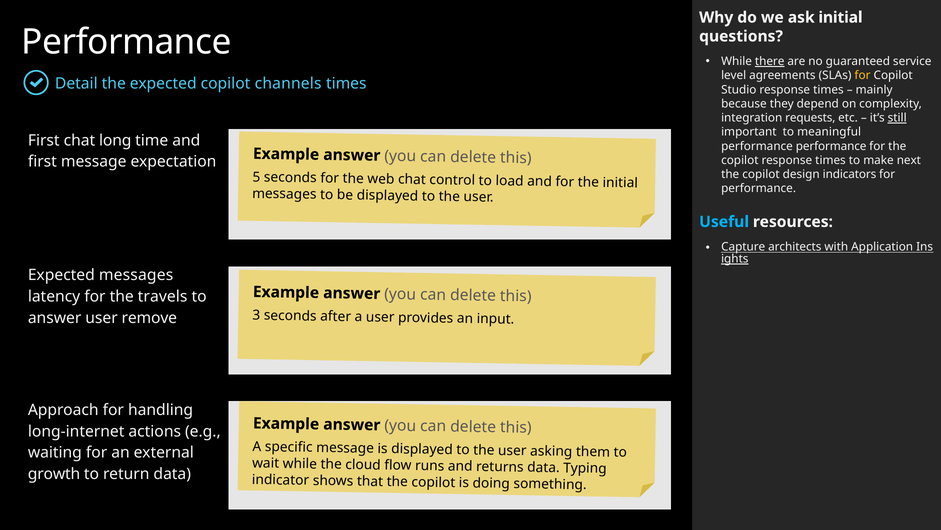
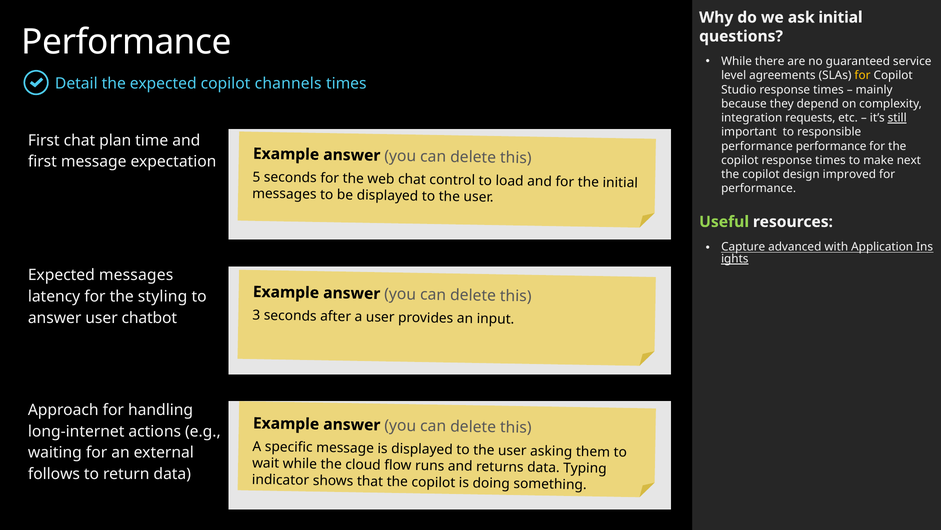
there underline: present -> none (770, 61)
meaningful: meaningful -> responsible (829, 132)
long: long -> plan (115, 140)
indicators: indicators -> improved (849, 174)
Useful colour: light blue -> light green (724, 222)
architects: architects -> advanced (795, 247)
travels: travels -> styling (163, 296)
remove: remove -> chatbot (149, 317)
growth: growth -> follows (54, 473)
